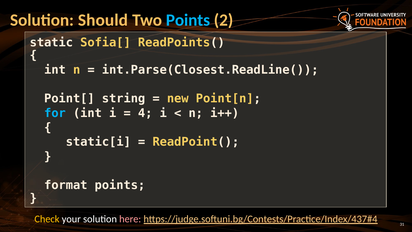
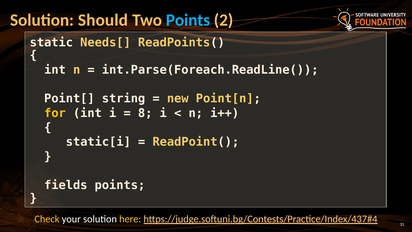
Sofia[: Sofia[ -> Needs[ (106, 42)
int.Parse(Closest.ReadLine(: int.Parse(Closest.ReadLine( -> int.Parse(Foreach.ReadLine( (210, 70)
for colour: light blue -> yellow (55, 113)
4: 4 -> 8 (145, 113)
format: format -> fields (66, 185)
here colour: pink -> yellow (130, 219)
